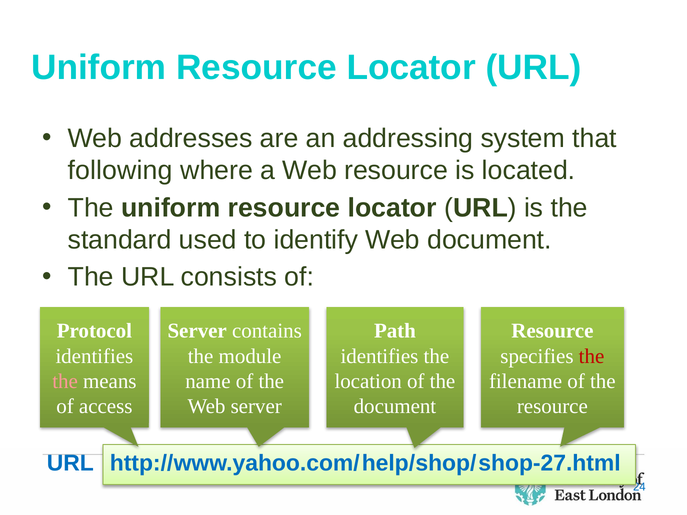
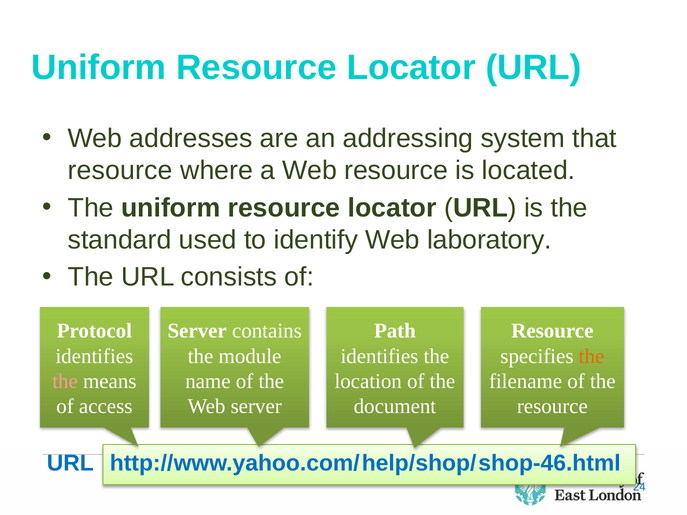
following: following -> resource (120, 170)
Web document: document -> laboratory (490, 240)
the colour: red -> orange (592, 356)
shop-27.html: shop-27.html -> shop-46.html (550, 463)
